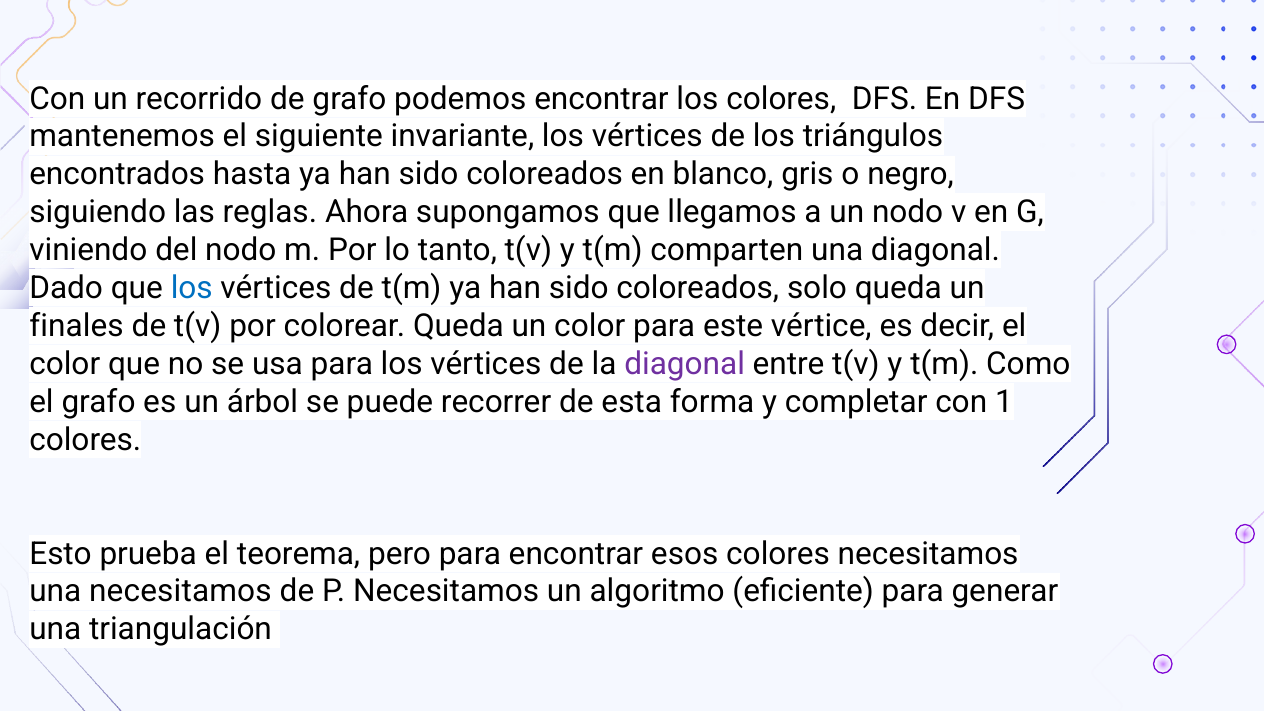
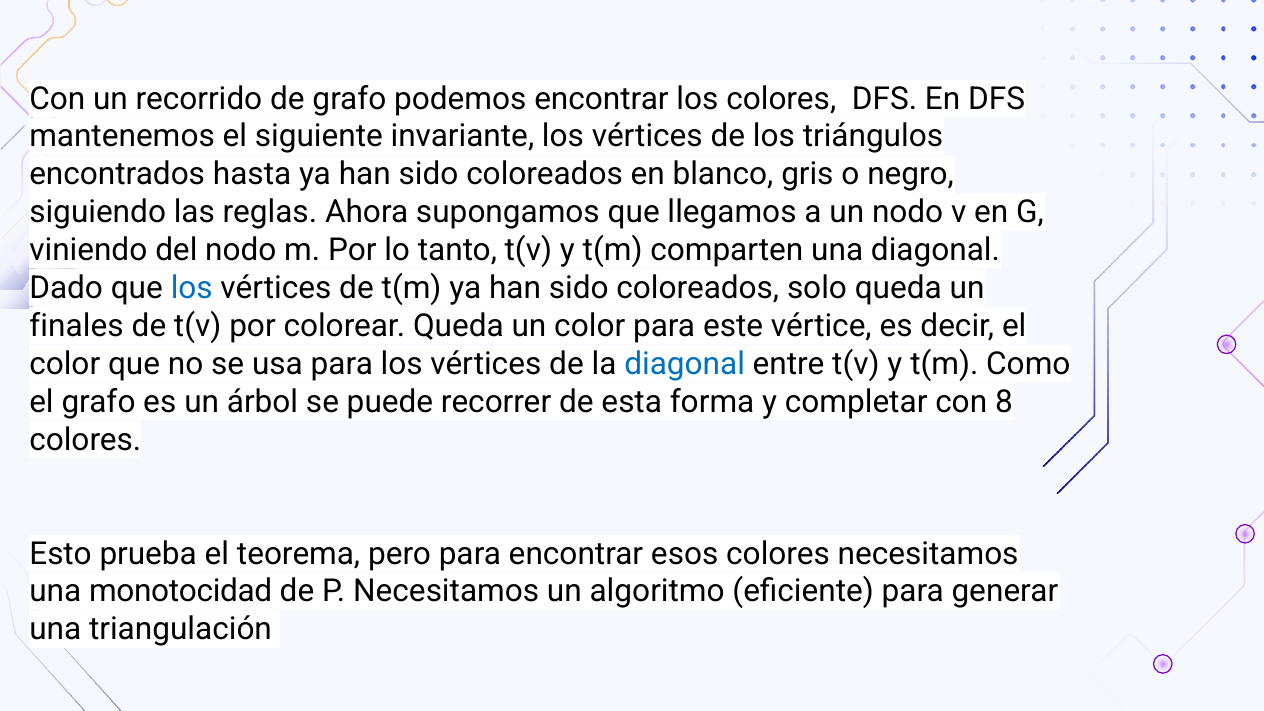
diagonal colour: purple -> blue (685, 364)
1: 1 -> 8 (1004, 402)
una necesitamos: necesitamos -> monotocidad (181, 592)
